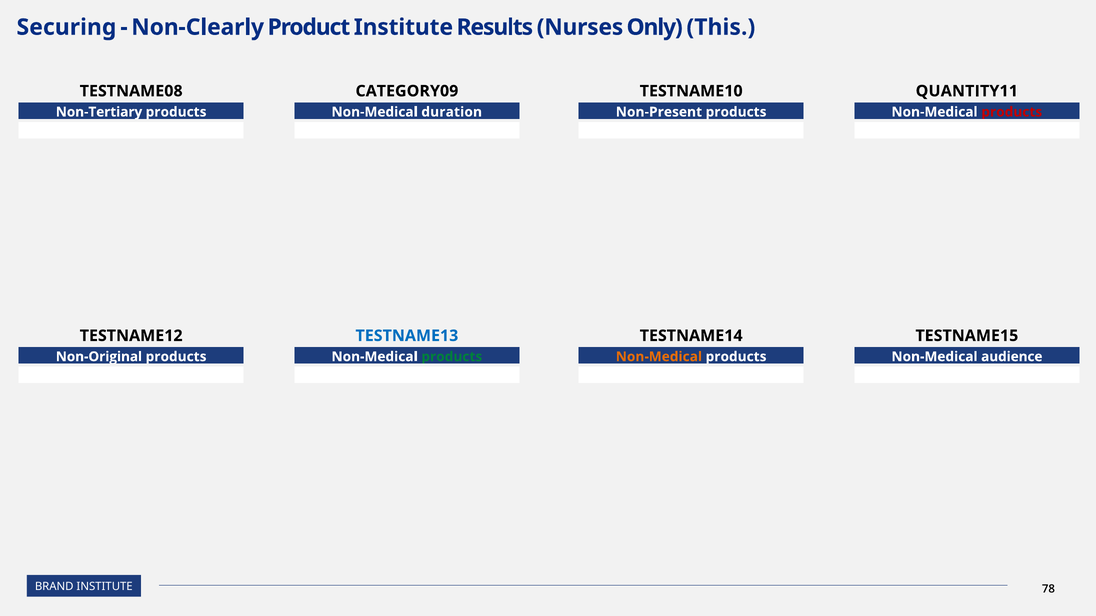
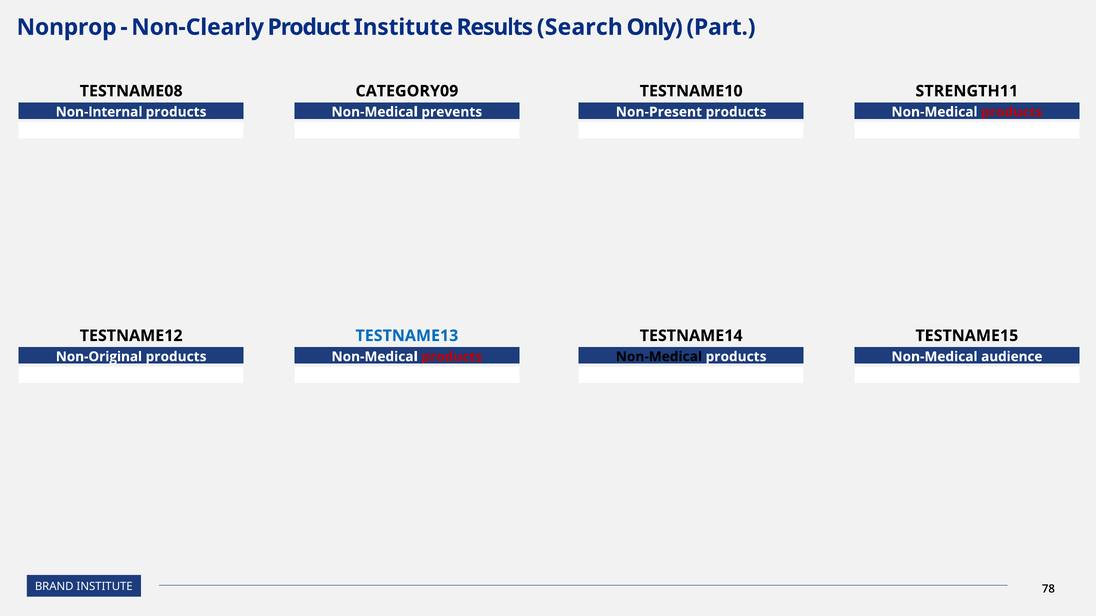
Securing: Securing -> Nonprop (67, 27)
Nurses: Nurses -> Search (580, 27)
This: This -> Part (721, 27)
QUANTITY11: QUANTITY11 -> STRENGTH11 (967, 91)
Non-Tertiary: Non-Tertiary -> Non-Internal (99, 112)
duration: duration -> prevents (452, 112)
products colour: green -> red (452, 357)
Non-Medical colour: orange -> black (659, 357)
